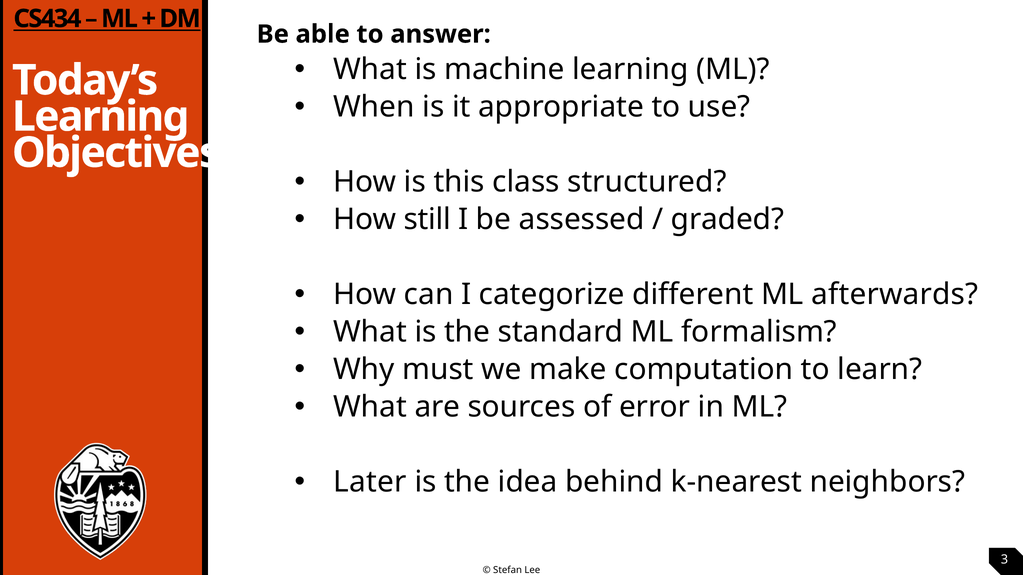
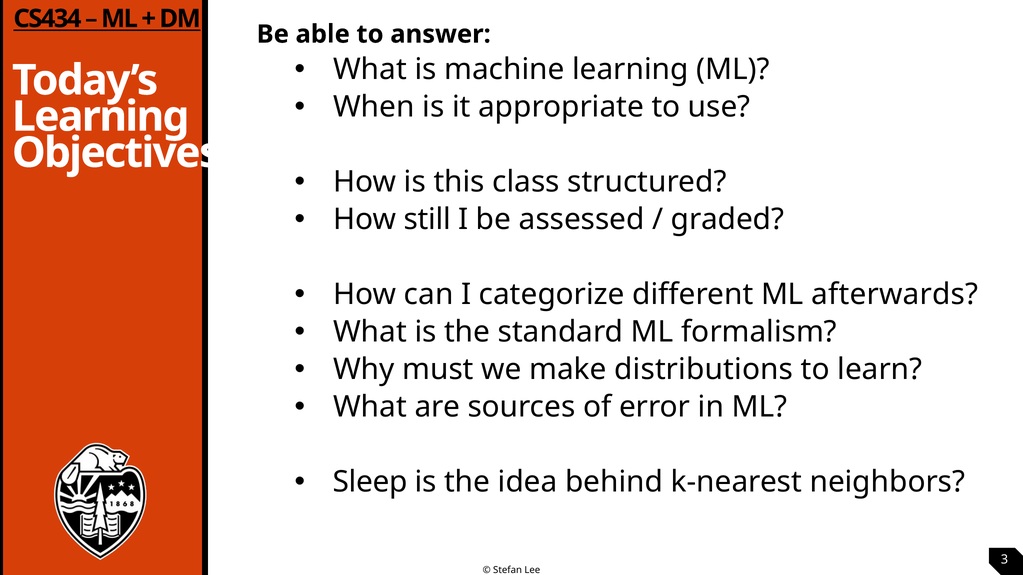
computation: computation -> distributions (704, 370)
Later: Later -> Sleep (370, 482)
